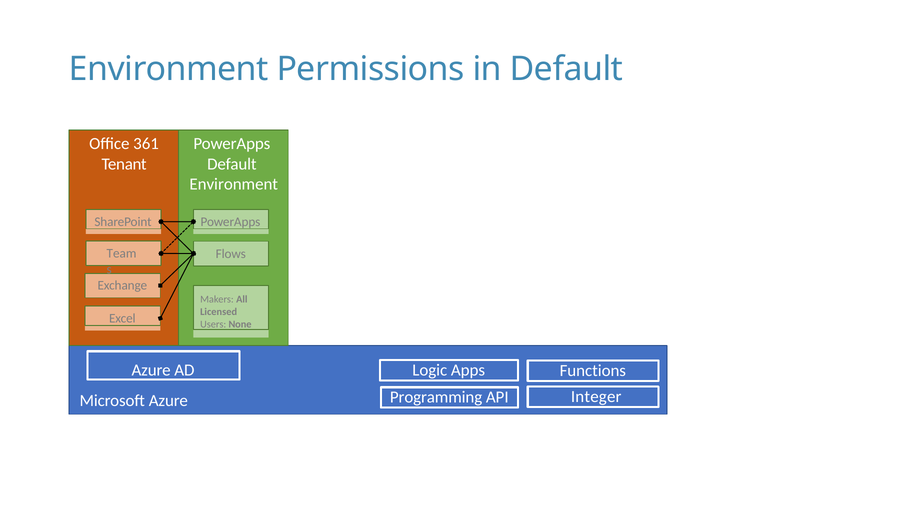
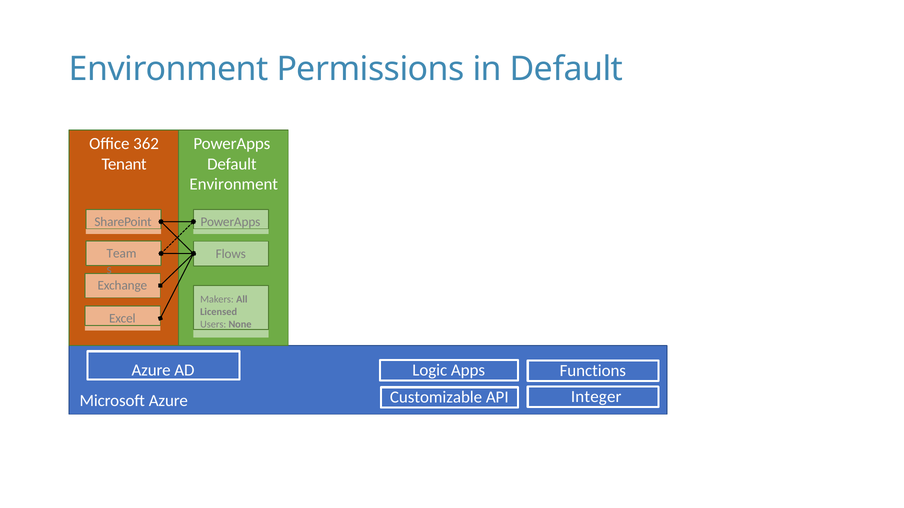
361: 361 -> 362 (146, 144)
Programming: Programming -> Customizable (436, 398)
